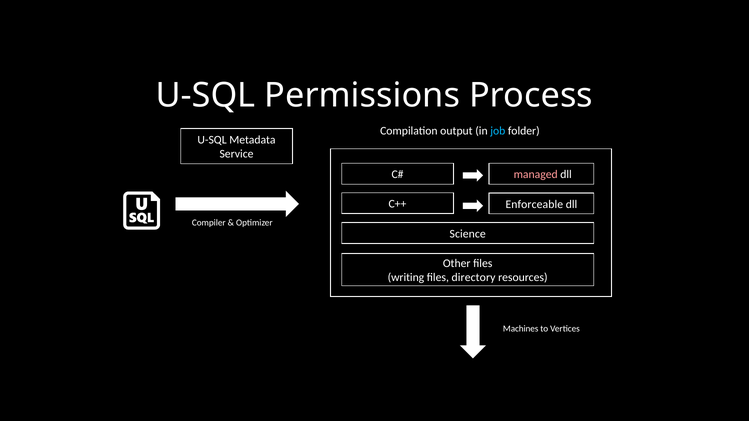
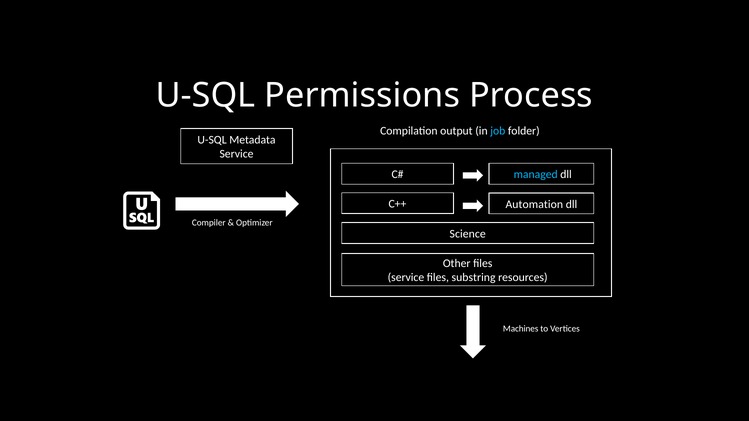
managed colour: pink -> light blue (536, 175)
Enforceable: Enforceable -> Automation (534, 204)
writing: writing -> service (406, 278)
directory: directory -> substring (474, 278)
